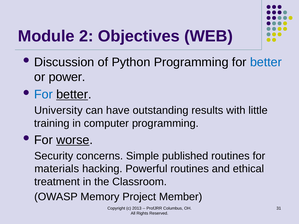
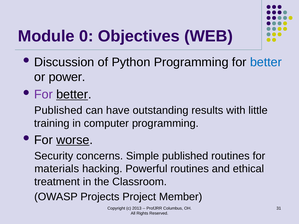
2: 2 -> 0 (86, 36)
For colour: blue -> purple (43, 95)
University: University -> Published (58, 111)
Memory: Memory -> Projects (100, 197)
